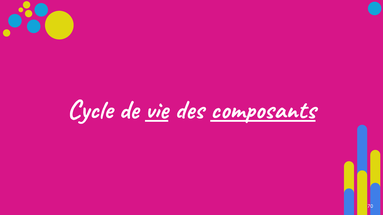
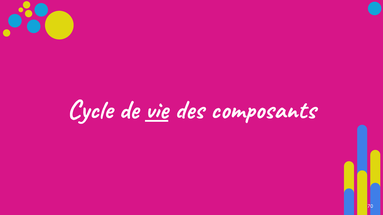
composants underline: present -> none (263, 110)
